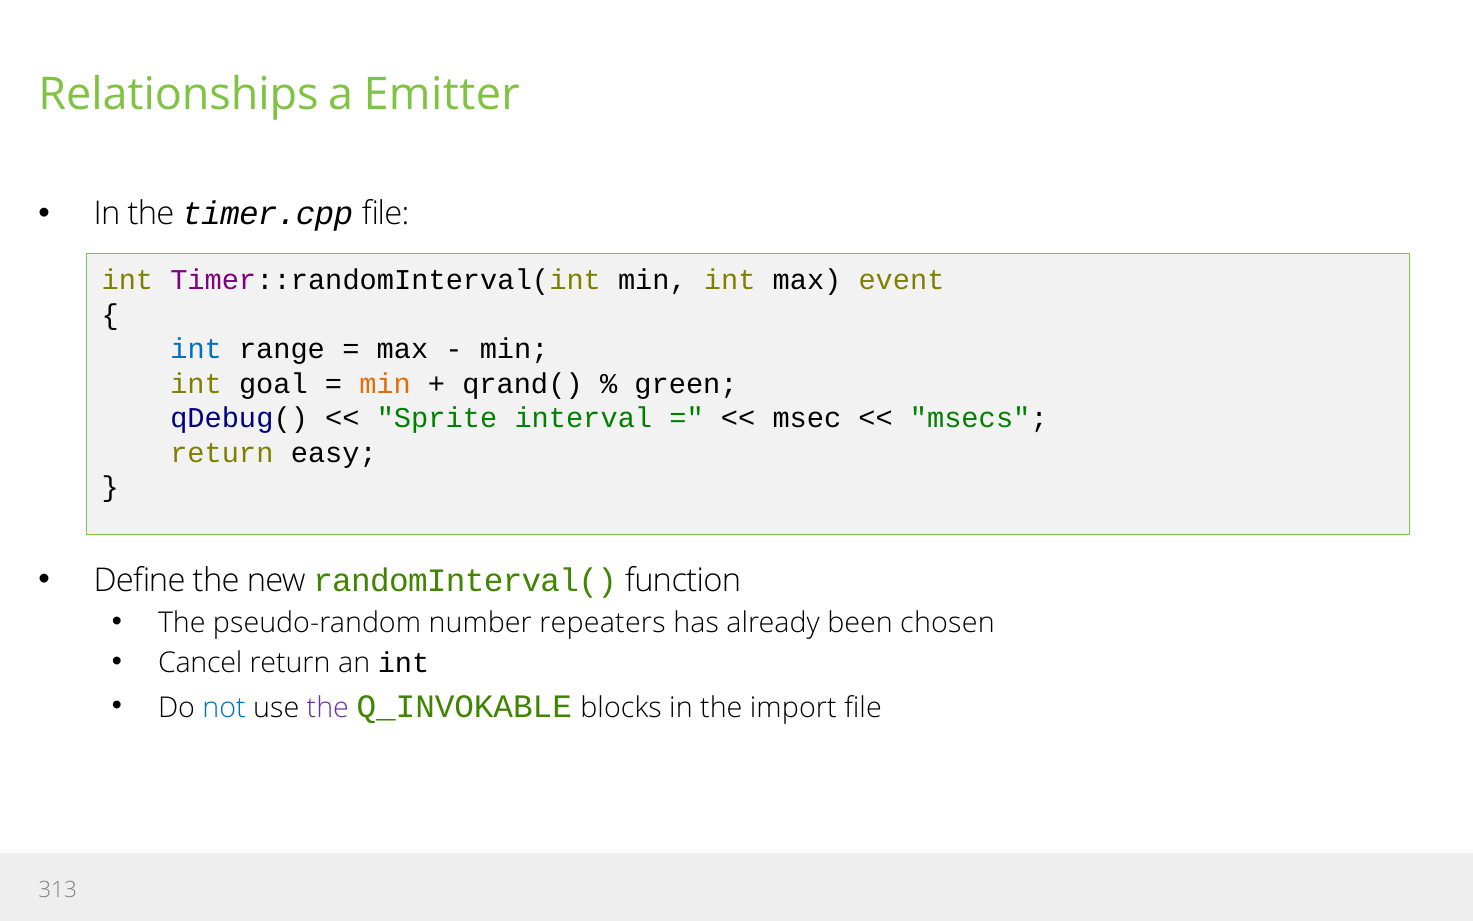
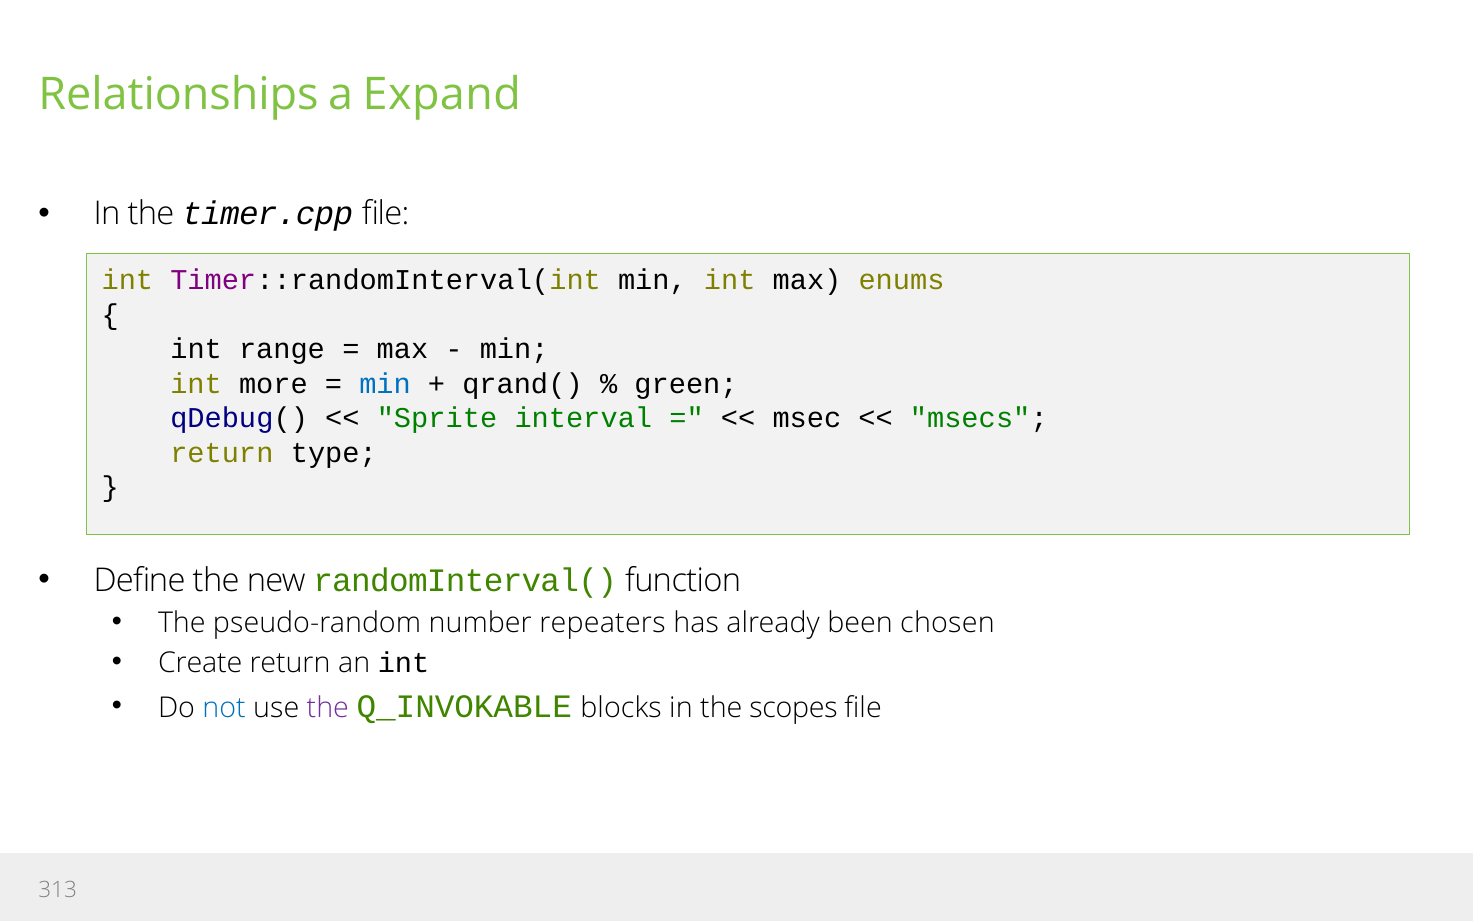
Emitter: Emitter -> Expand (442, 95)
event: event -> enums (902, 280)
int colour: blue -> black (196, 349)
goal: goal -> more (273, 384)
min colour: orange -> blue (385, 384)
easy: easy -> type (334, 453)
Cancel: Cancel -> Create (200, 663)
import: import -> scopes (793, 708)
